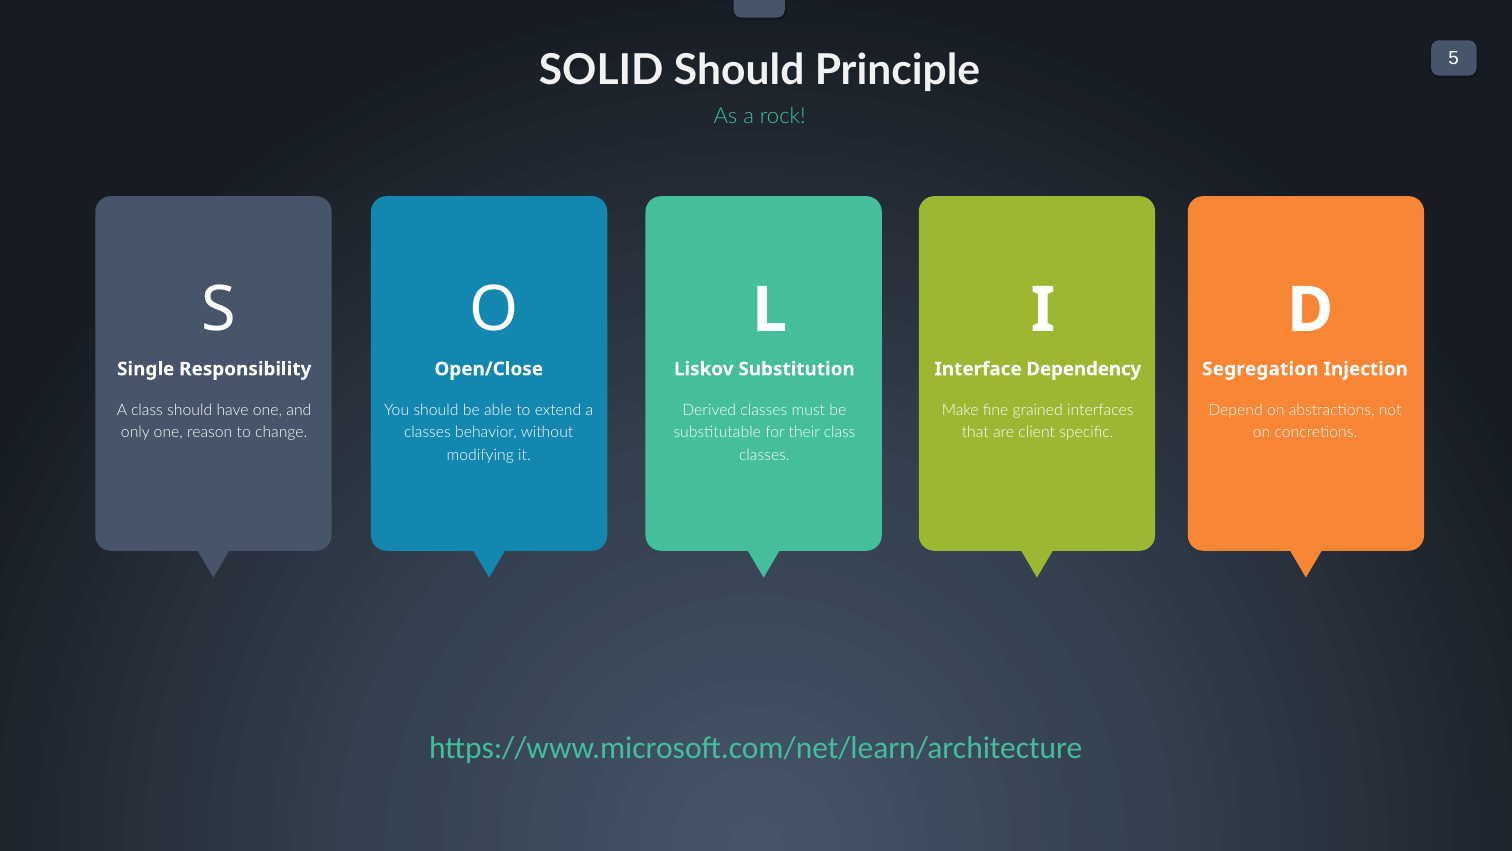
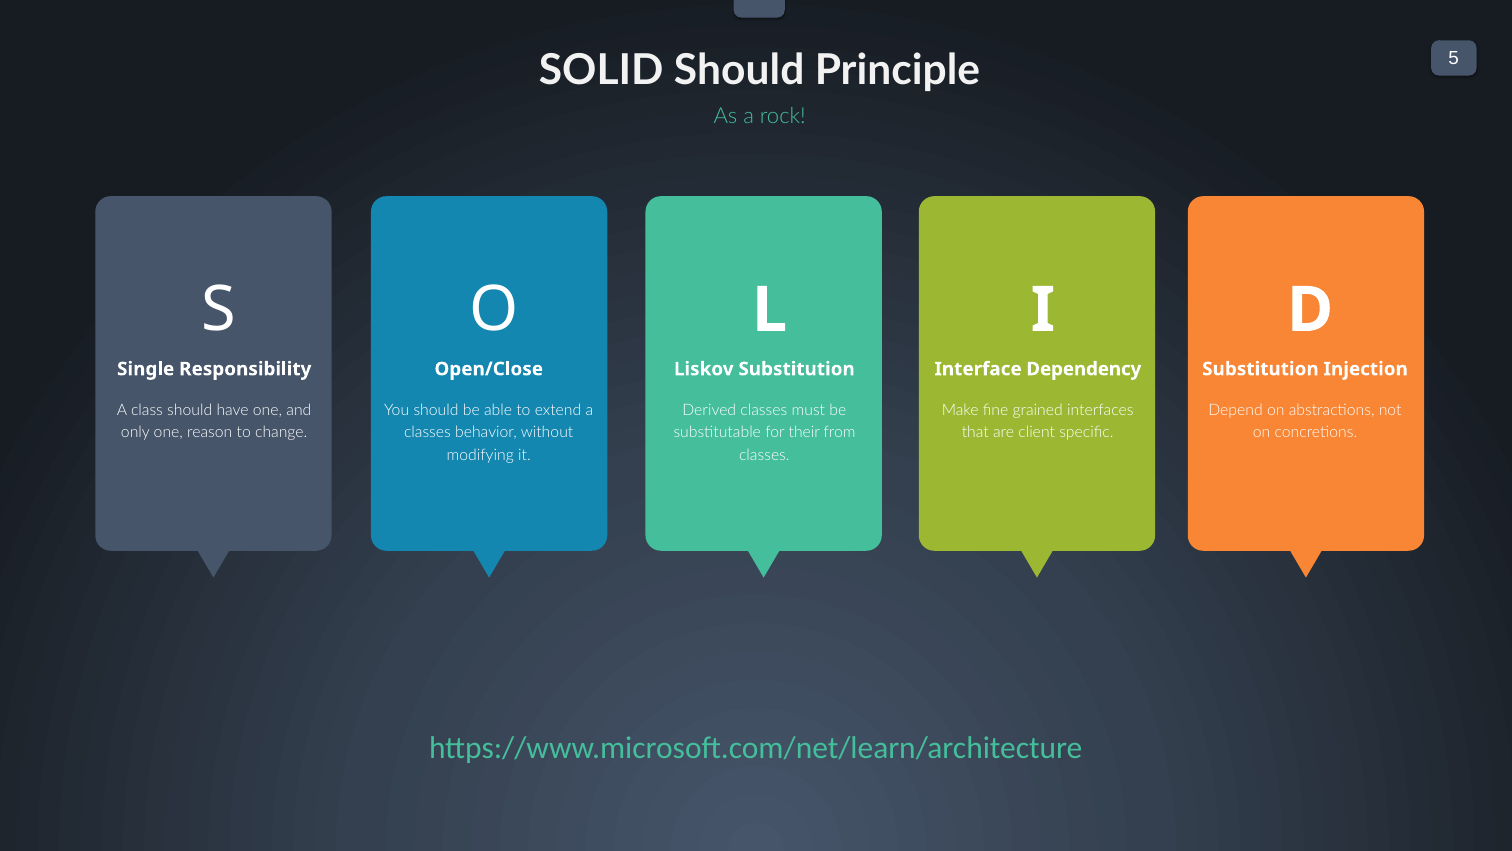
Segregation: Segregation -> Substitution (1260, 369)
their class: class -> from (840, 432)
